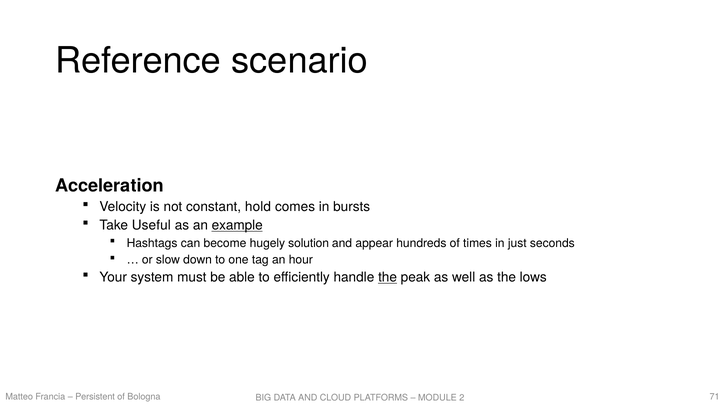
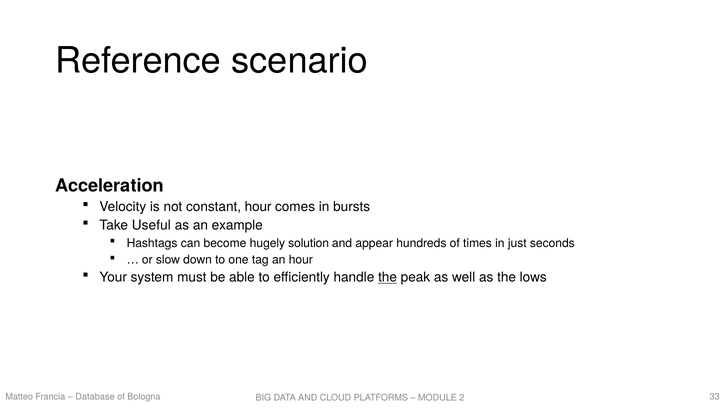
constant hold: hold -> hour (258, 207)
example underline: present -> none (237, 225)
Persistent: Persistent -> Database (95, 397)
71: 71 -> 33 (715, 397)
